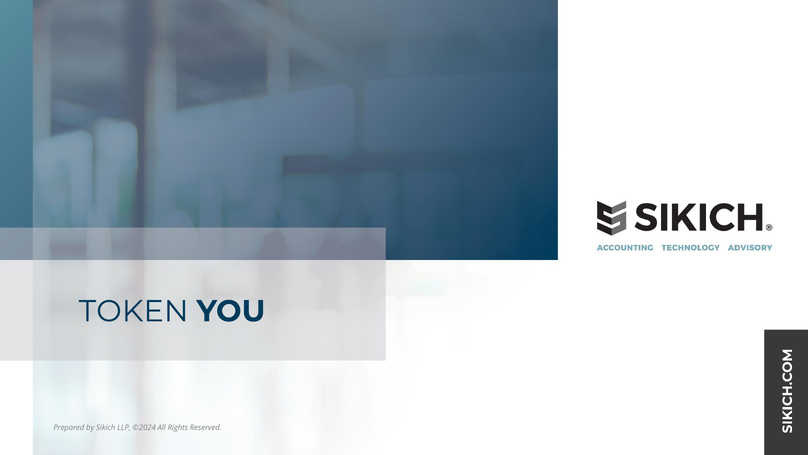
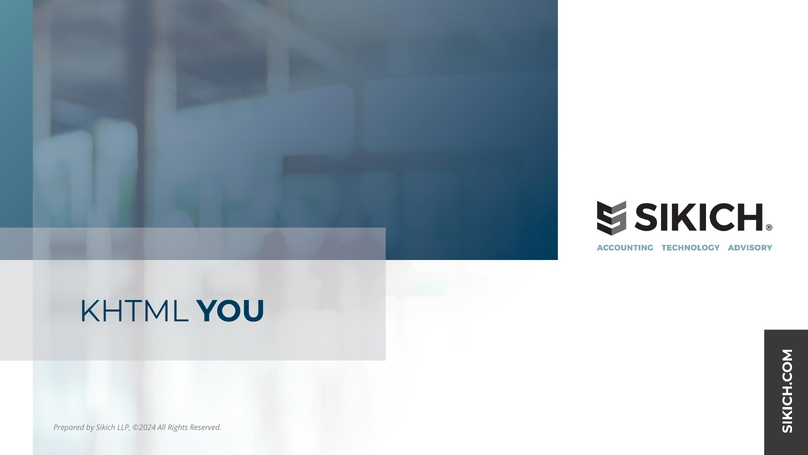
TOKEN: TOKEN -> KHTML (134, 311)
